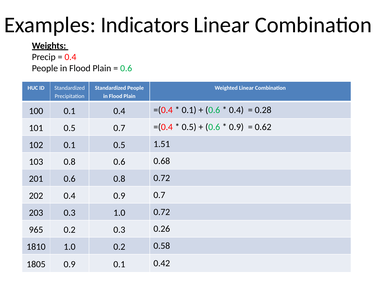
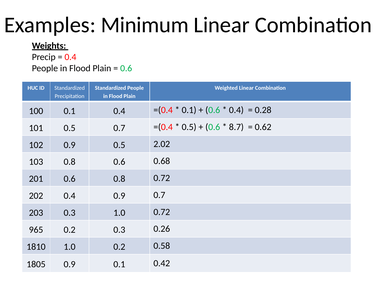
Indicators: Indicators -> Minimum (145, 25)
0.9: 0.9 -> 8.7 (236, 127)
102 0.1: 0.1 -> 0.9 (70, 145)
1.51: 1.51 -> 2.02 (162, 144)
